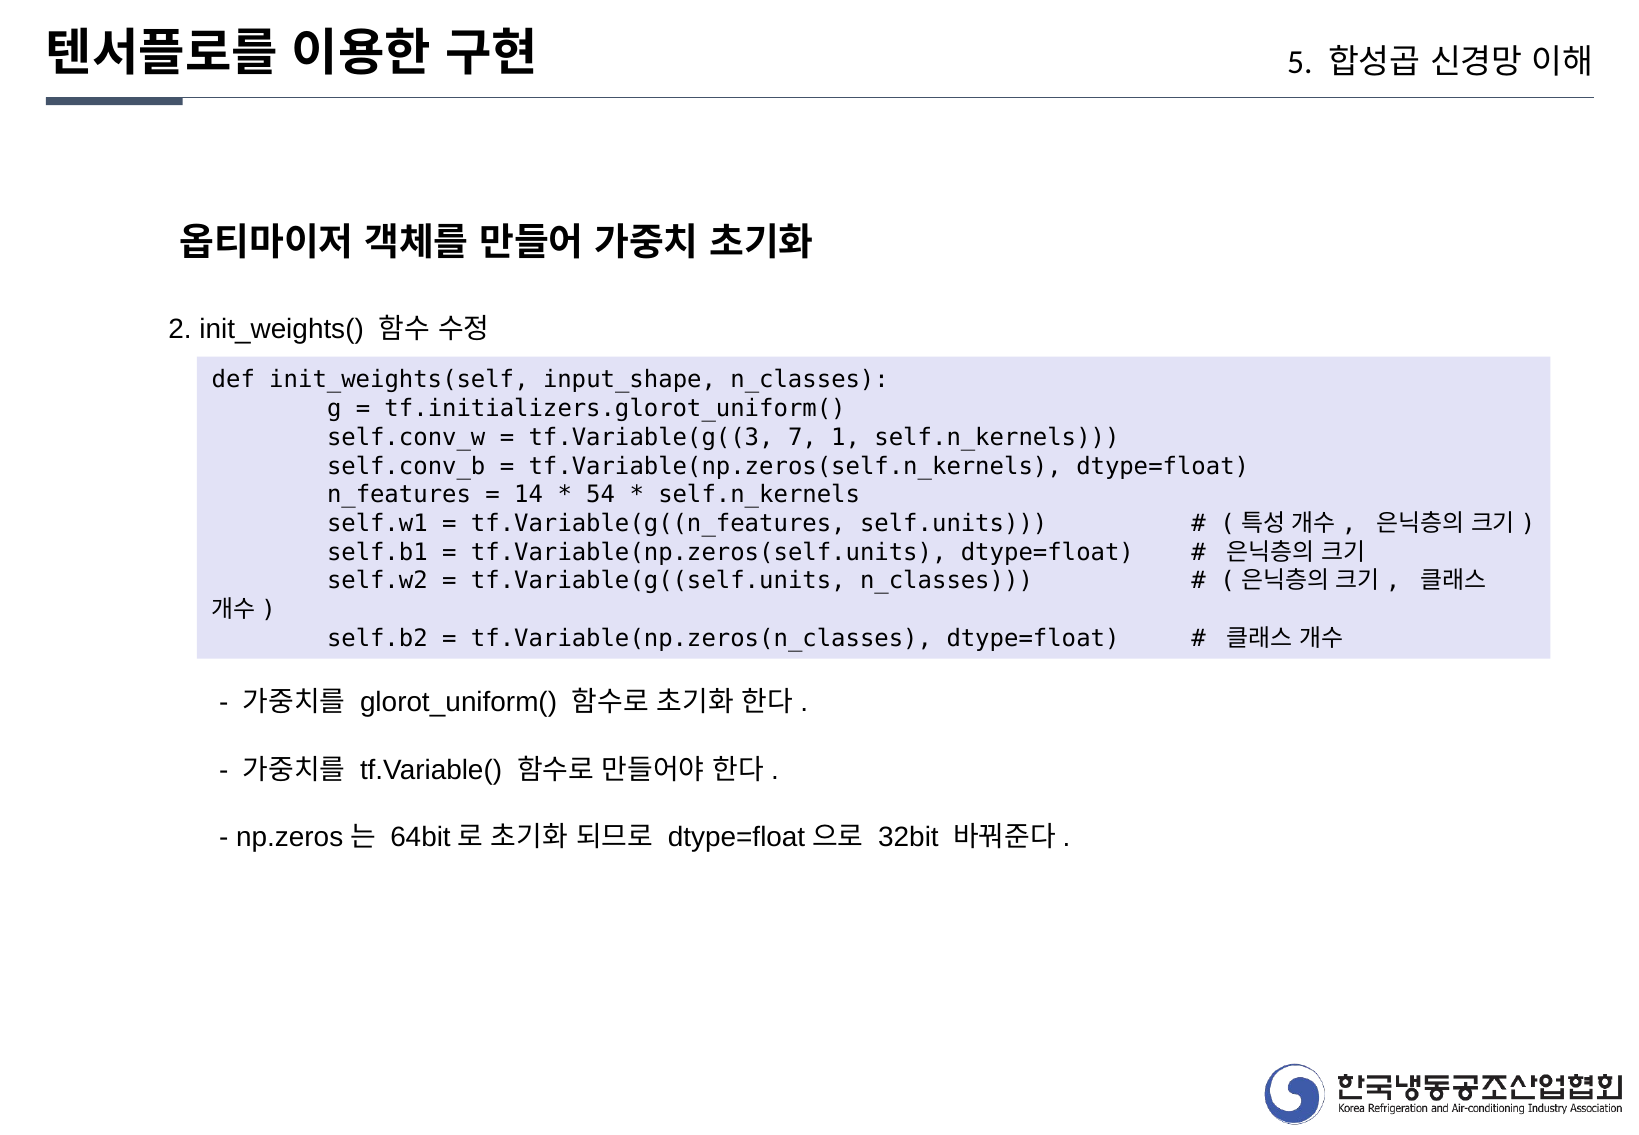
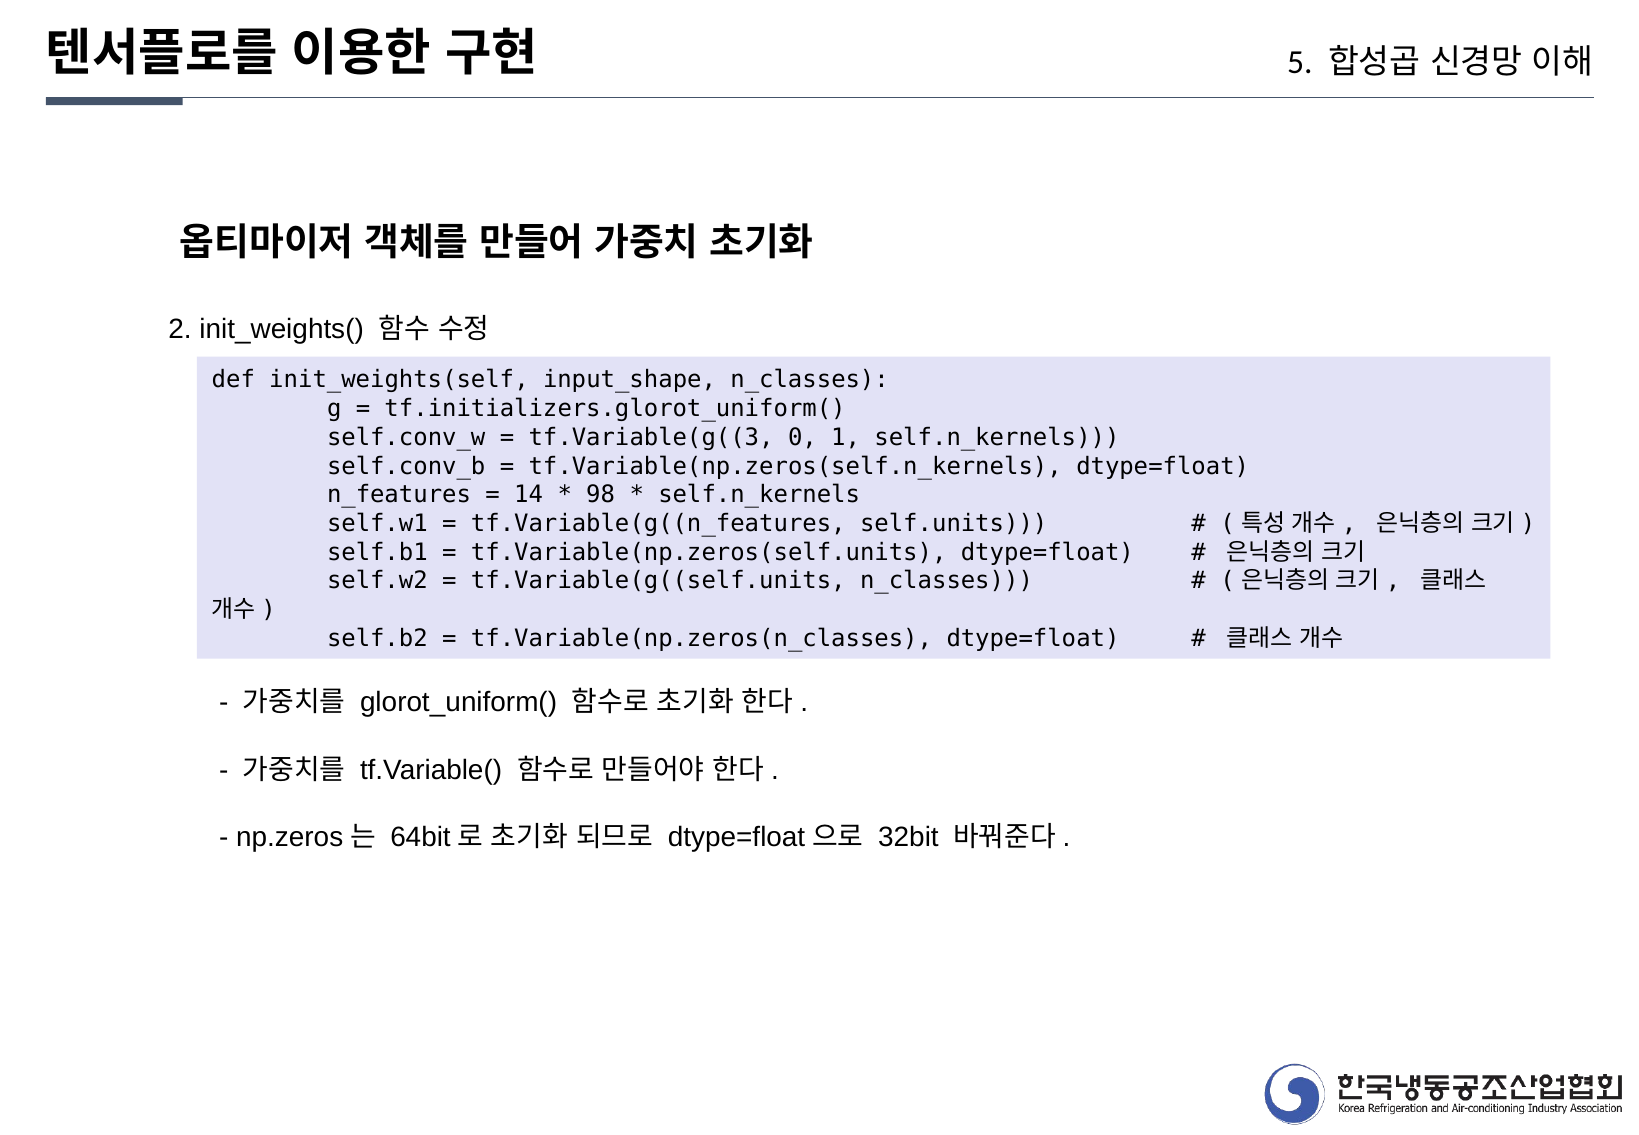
7: 7 -> 0 (802, 437)
54: 54 -> 98 (601, 495)
